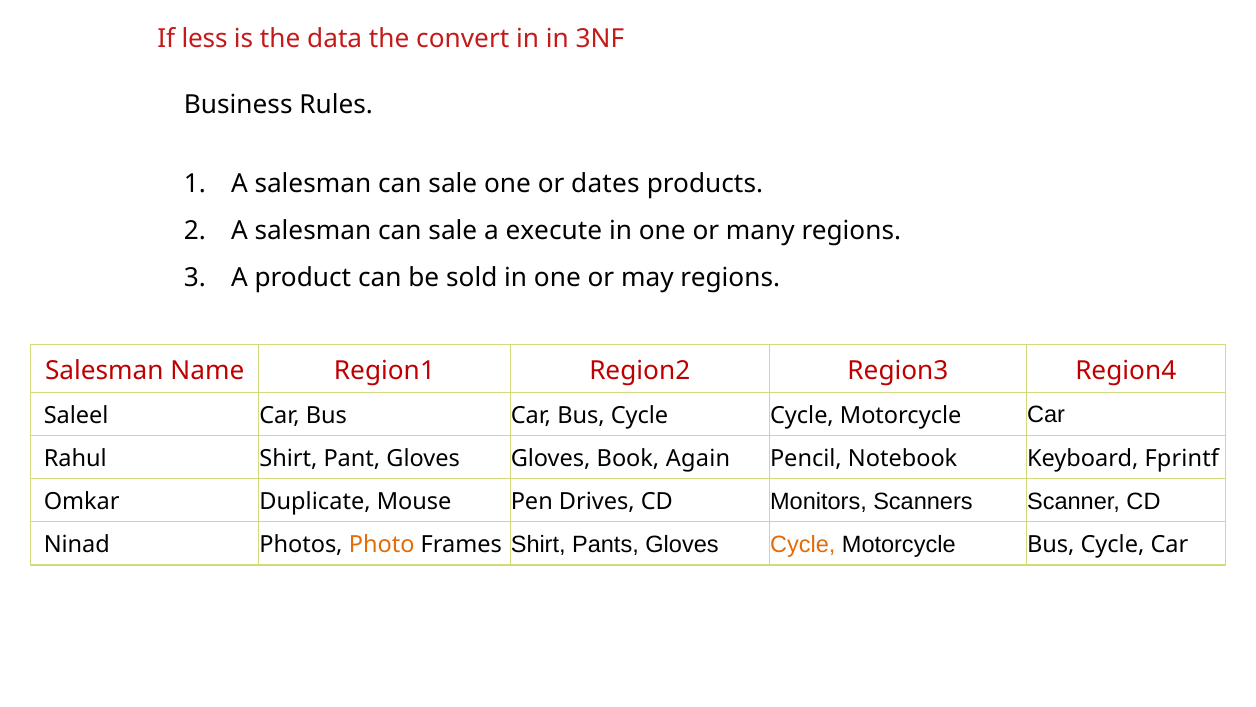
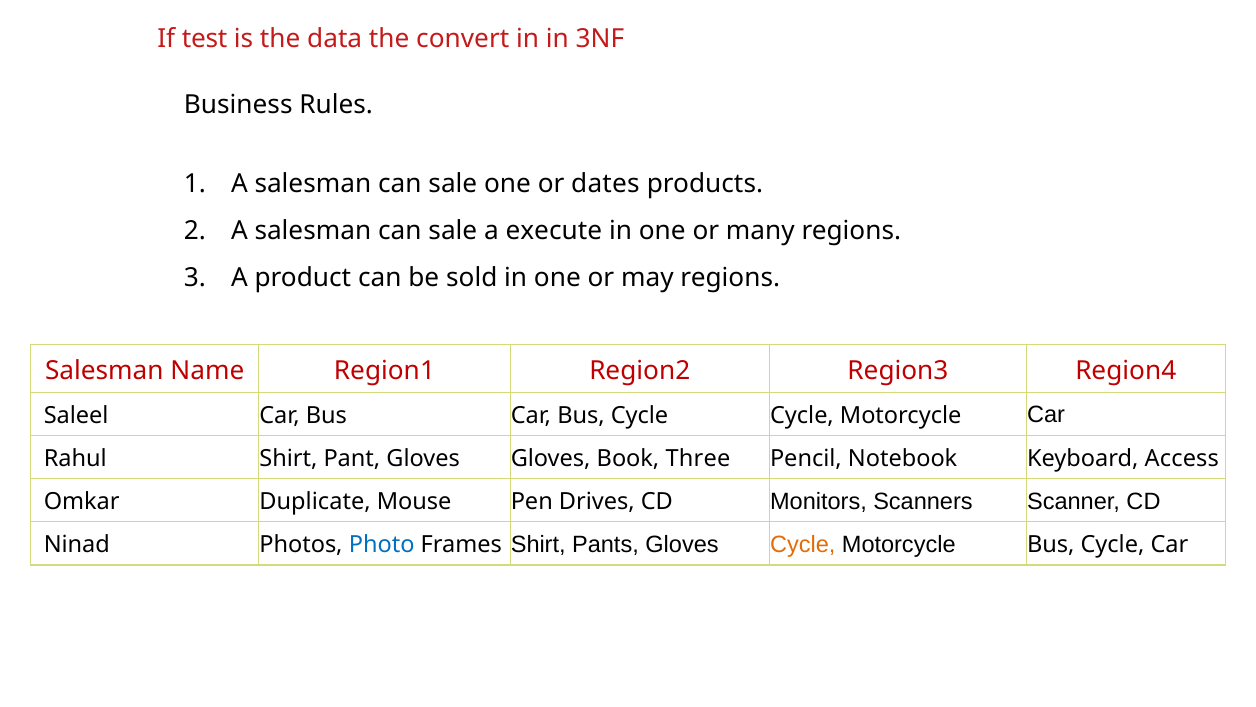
less: less -> test (205, 39)
Again: Again -> Three (698, 459)
Fprintf: Fprintf -> Access (1182, 459)
Photo colour: orange -> blue (382, 545)
